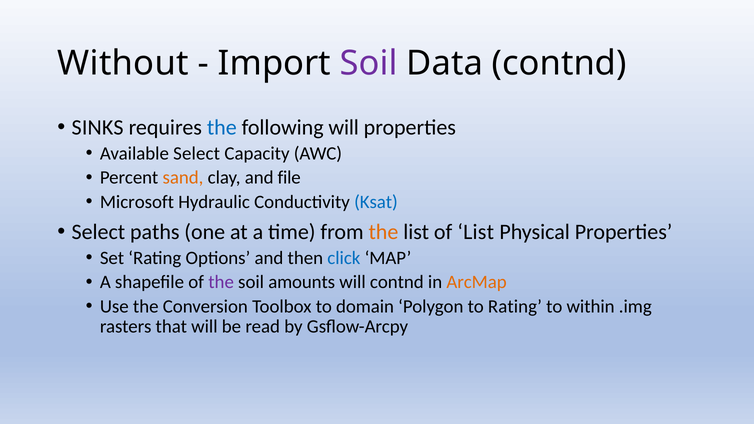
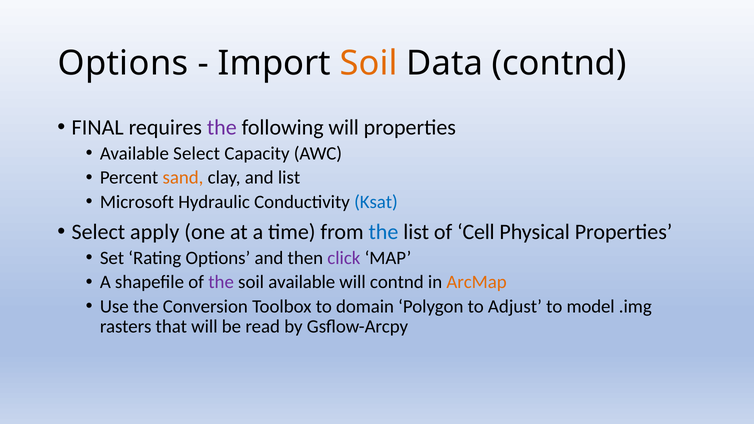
Without: Without -> Options (123, 63)
Soil colour: purple -> orange (369, 63)
SINKS: SINKS -> FINAL (98, 127)
the colour: blue -> purple (222, 127)
and file: file -> list (289, 178)
paths: paths -> apply (155, 232)
the colour: orange -> blue (383, 232)
of List: List -> Cell (476, 232)
click colour: blue -> purple (344, 258)
soil amounts: amounts -> available (302, 282)
to Rating: Rating -> Adjust (515, 306)
within: within -> model (591, 306)
